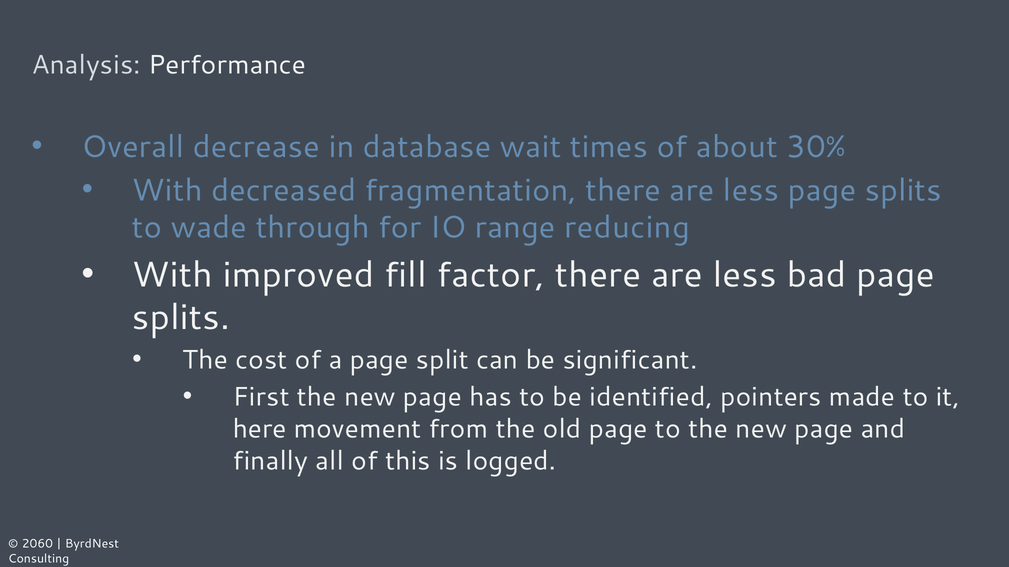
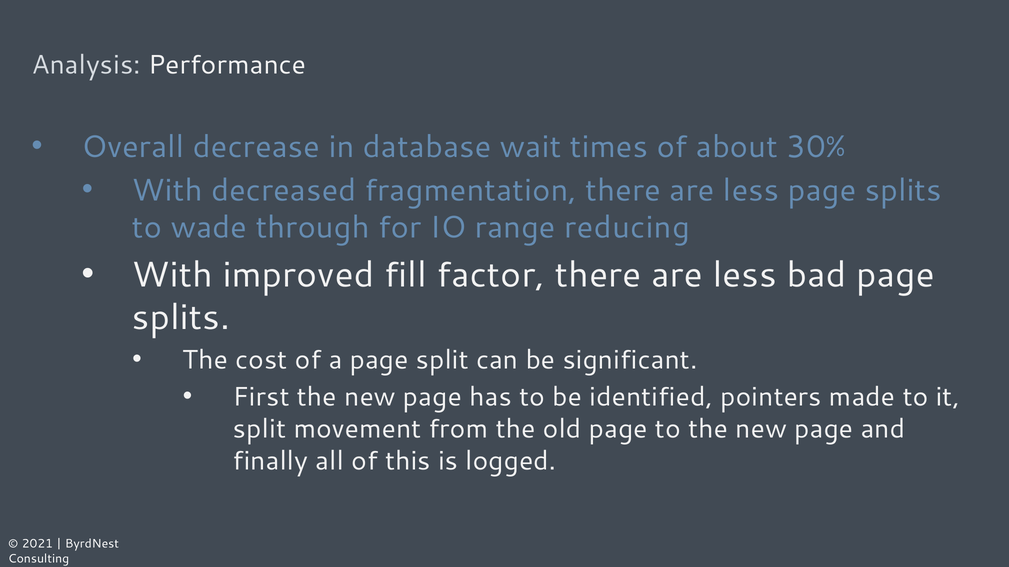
here: here -> split (259, 429)
2060: 2060 -> 2021 (37, 544)
